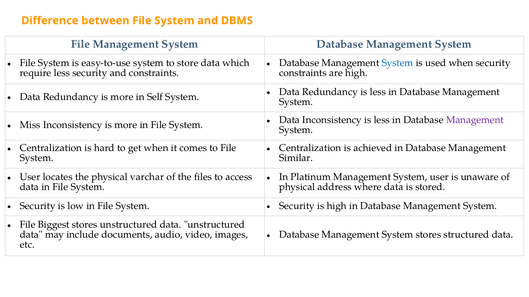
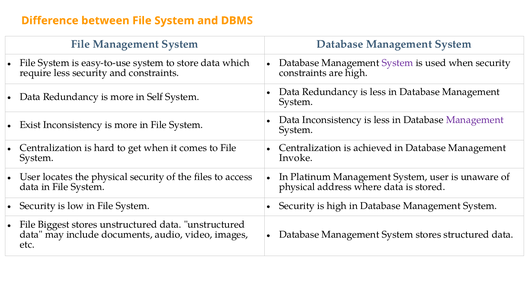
System colour: blue -> purple (398, 63)
Miss: Miss -> Exist (30, 125)
Similar: Similar -> Invoke (296, 158)
physical varchar: varchar -> security (147, 177)
